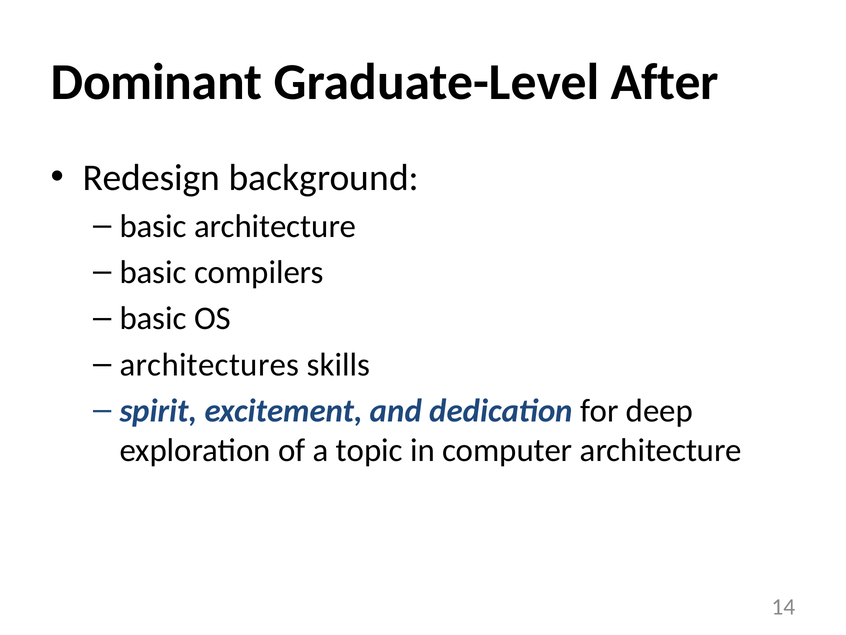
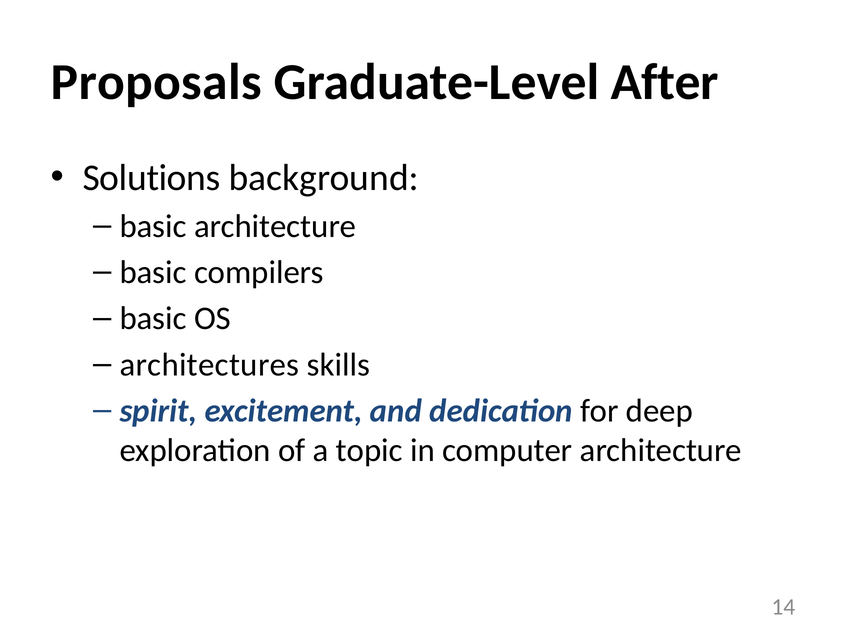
Dominant: Dominant -> Proposals (156, 82)
Redesign: Redesign -> Solutions (152, 177)
